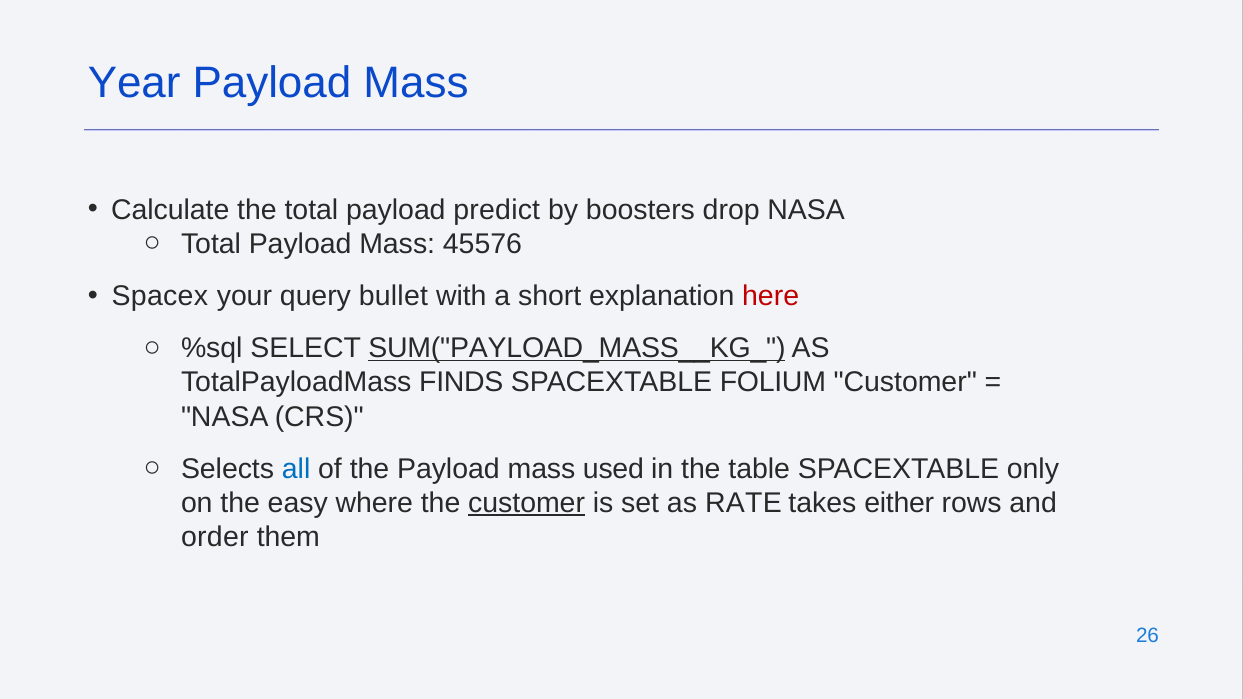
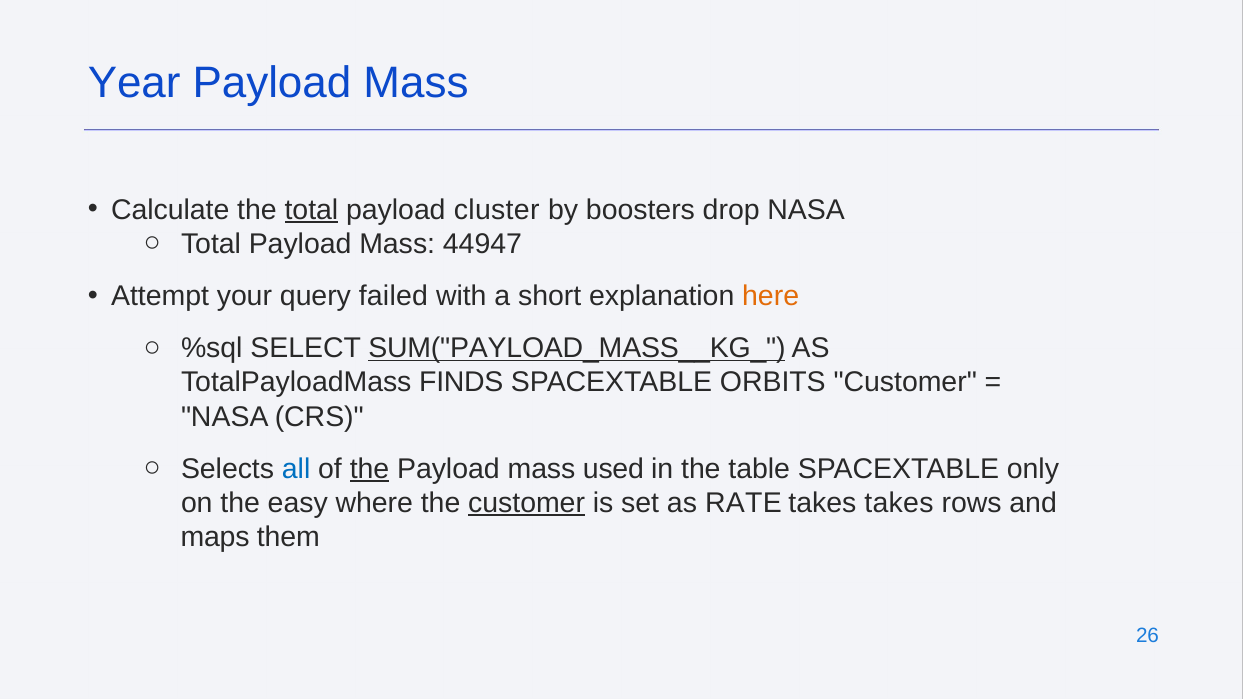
total underline: none -> present (311, 210)
predict: predict -> cluster (497, 210)
45576: 45576 -> 44947 (482, 244)
Spacex: Spacex -> Attempt (160, 296)
bullet: bullet -> failed (393, 296)
here colour: red -> orange (771, 296)
FOLIUM: FOLIUM -> ORBITS (773, 383)
the underline: none -> present (369, 469)
takes either: either -> takes (899, 503)
order: order -> maps (215, 537)
